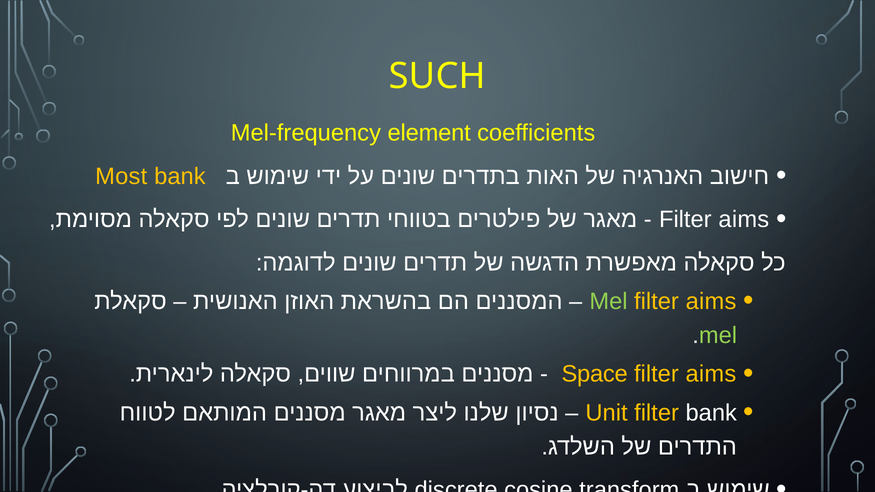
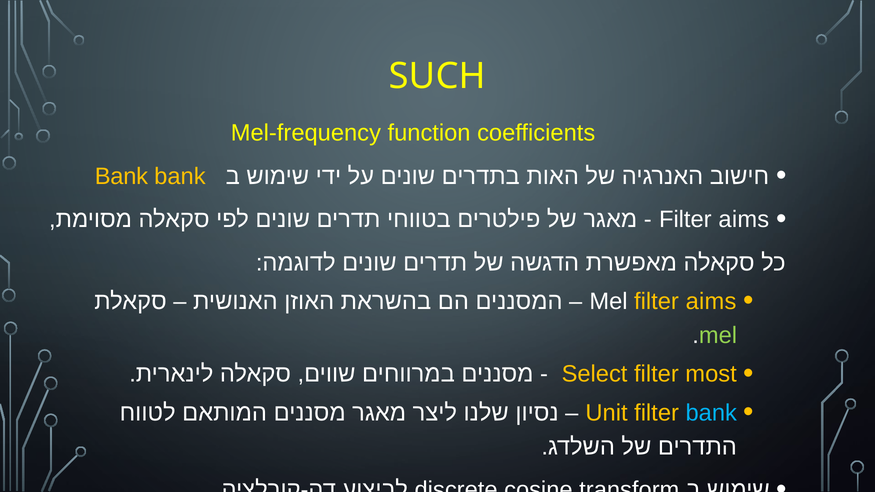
element: element -> function (429, 133)
Most: Most -> Bank (121, 176)
Mel colour: light green -> white (608, 302)
Space: Space -> Select (595, 374)
aims: aims -> most (711, 374)
bank colour: white -> light blue (711, 413)
